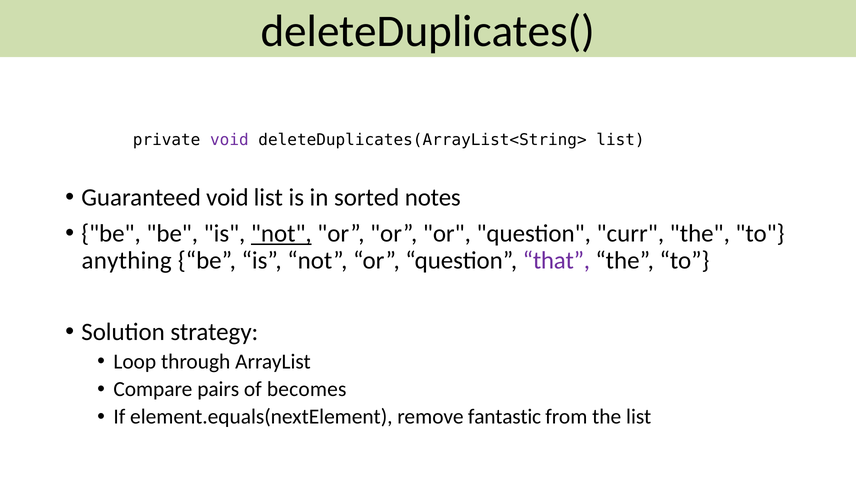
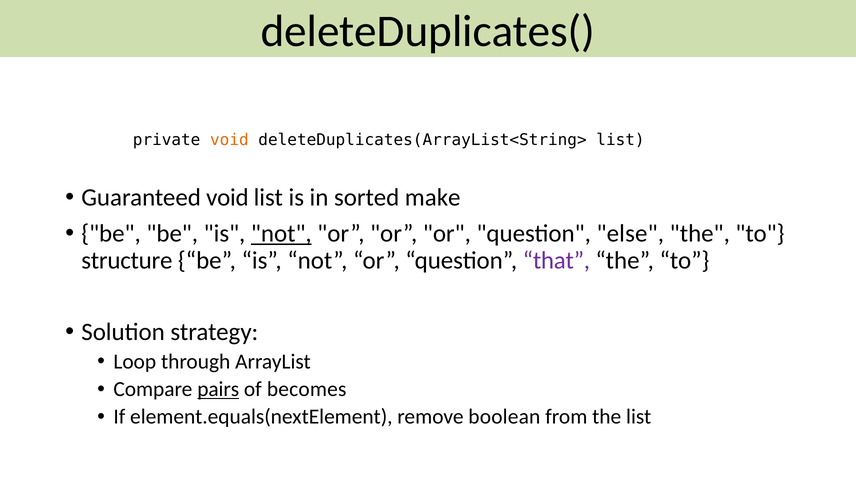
void colour: purple -> orange (229, 140)
notes: notes -> make (433, 197)
curr: curr -> else (630, 233)
anything: anything -> structure (127, 260)
pairs underline: none -> present (218, 389)
fantastic: fantastic -> boolean (504, 416)
